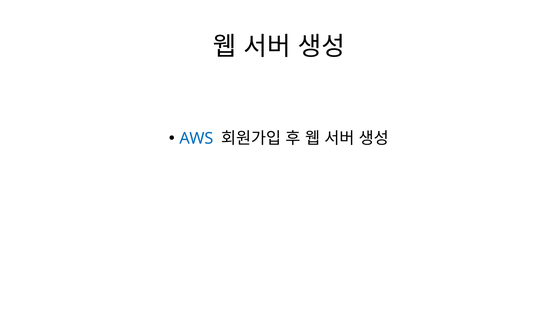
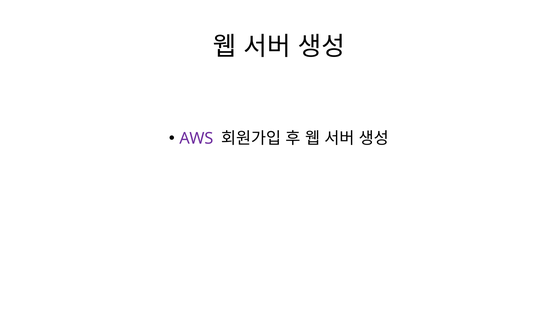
AWS colour: blue -> purple (196, 138)
